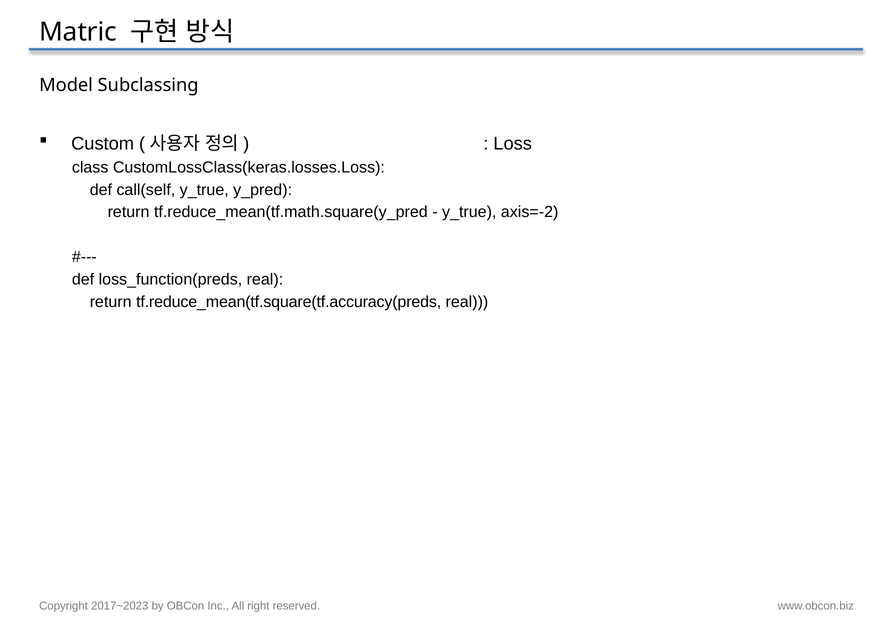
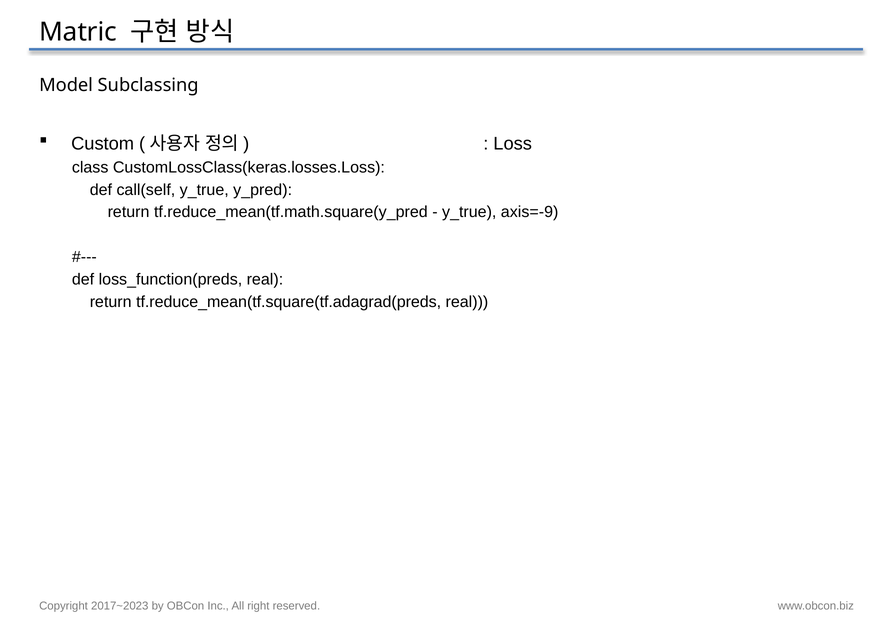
axis=-2: axis=-2 -> axis=-9 (530, 212)
tf.reduce_mean(tf.square(tf.accuracy(preds: tf.reduce_mean(tf.square(tf.accuracy(preds -> tf.reduce_mean(tf.square(tf.adagrad(preds (289, 302)
